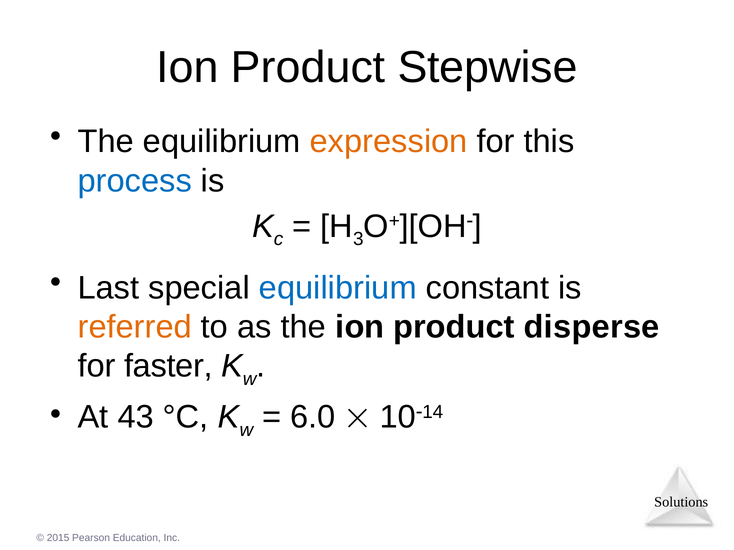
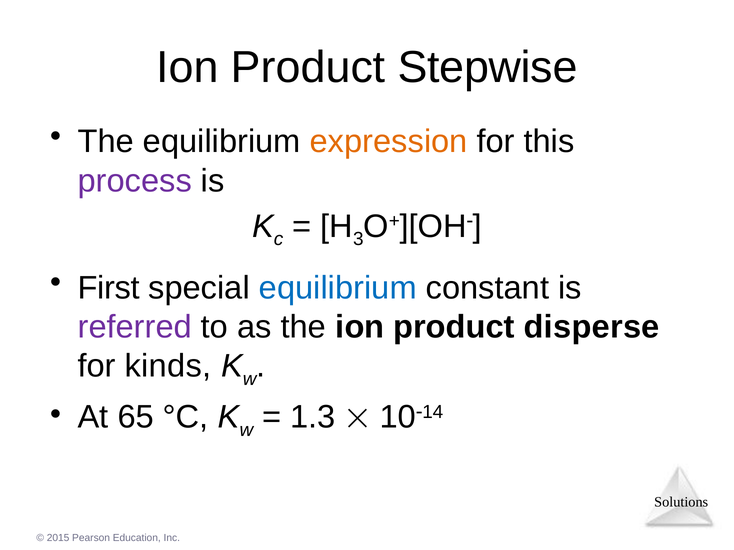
process colour: blue -> purple (135, 181)
Last: Last -> First (109, 288)
referred colour: orange -> purple (135, 327)
faster: faster -> kinds (168, 366)
43: 43 -> 65 (136, 418)
6.0: 6.0 -> 1.3 (313, 418)
